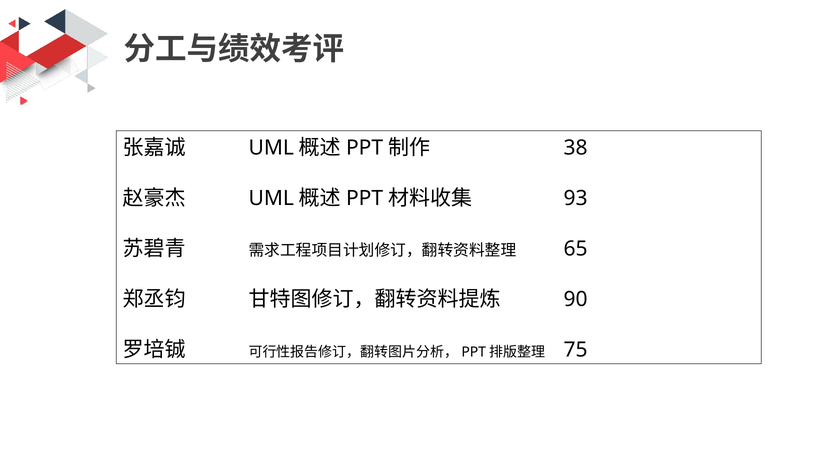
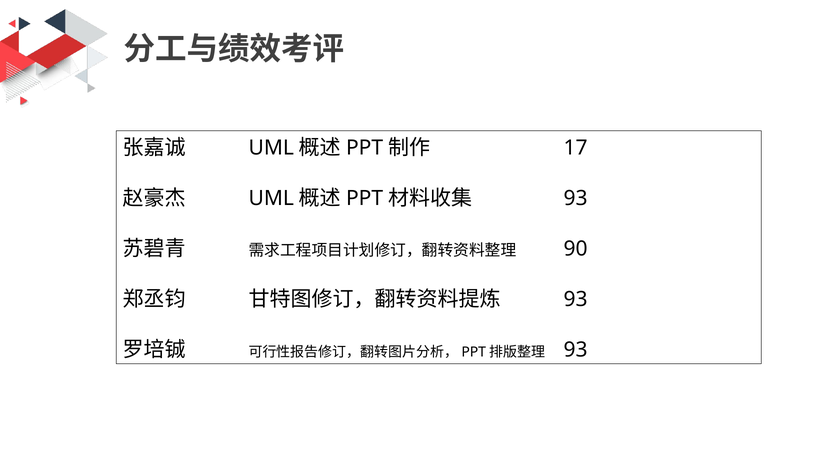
38: 38 -> 17 (576, 148)
65: 65 -> 90 (576, 249)
90: 90 -> 93 (576, 299)
75: 75 -> 93 (576, 349)
